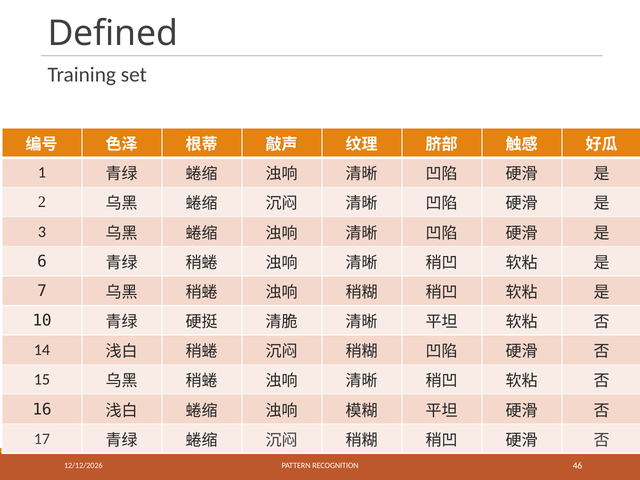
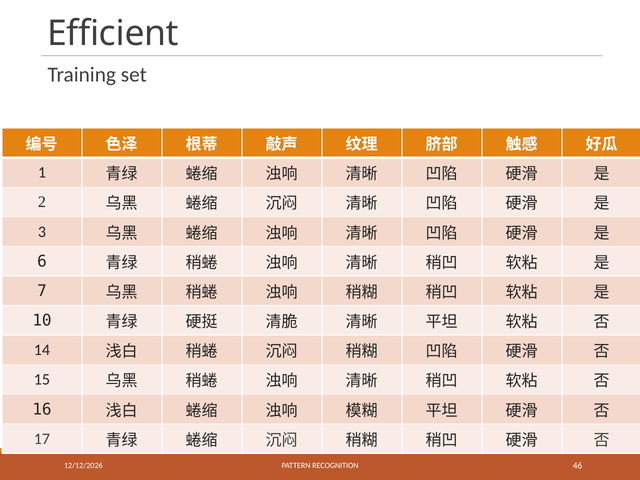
Defined: Defined -> Efficient (113, 34)
